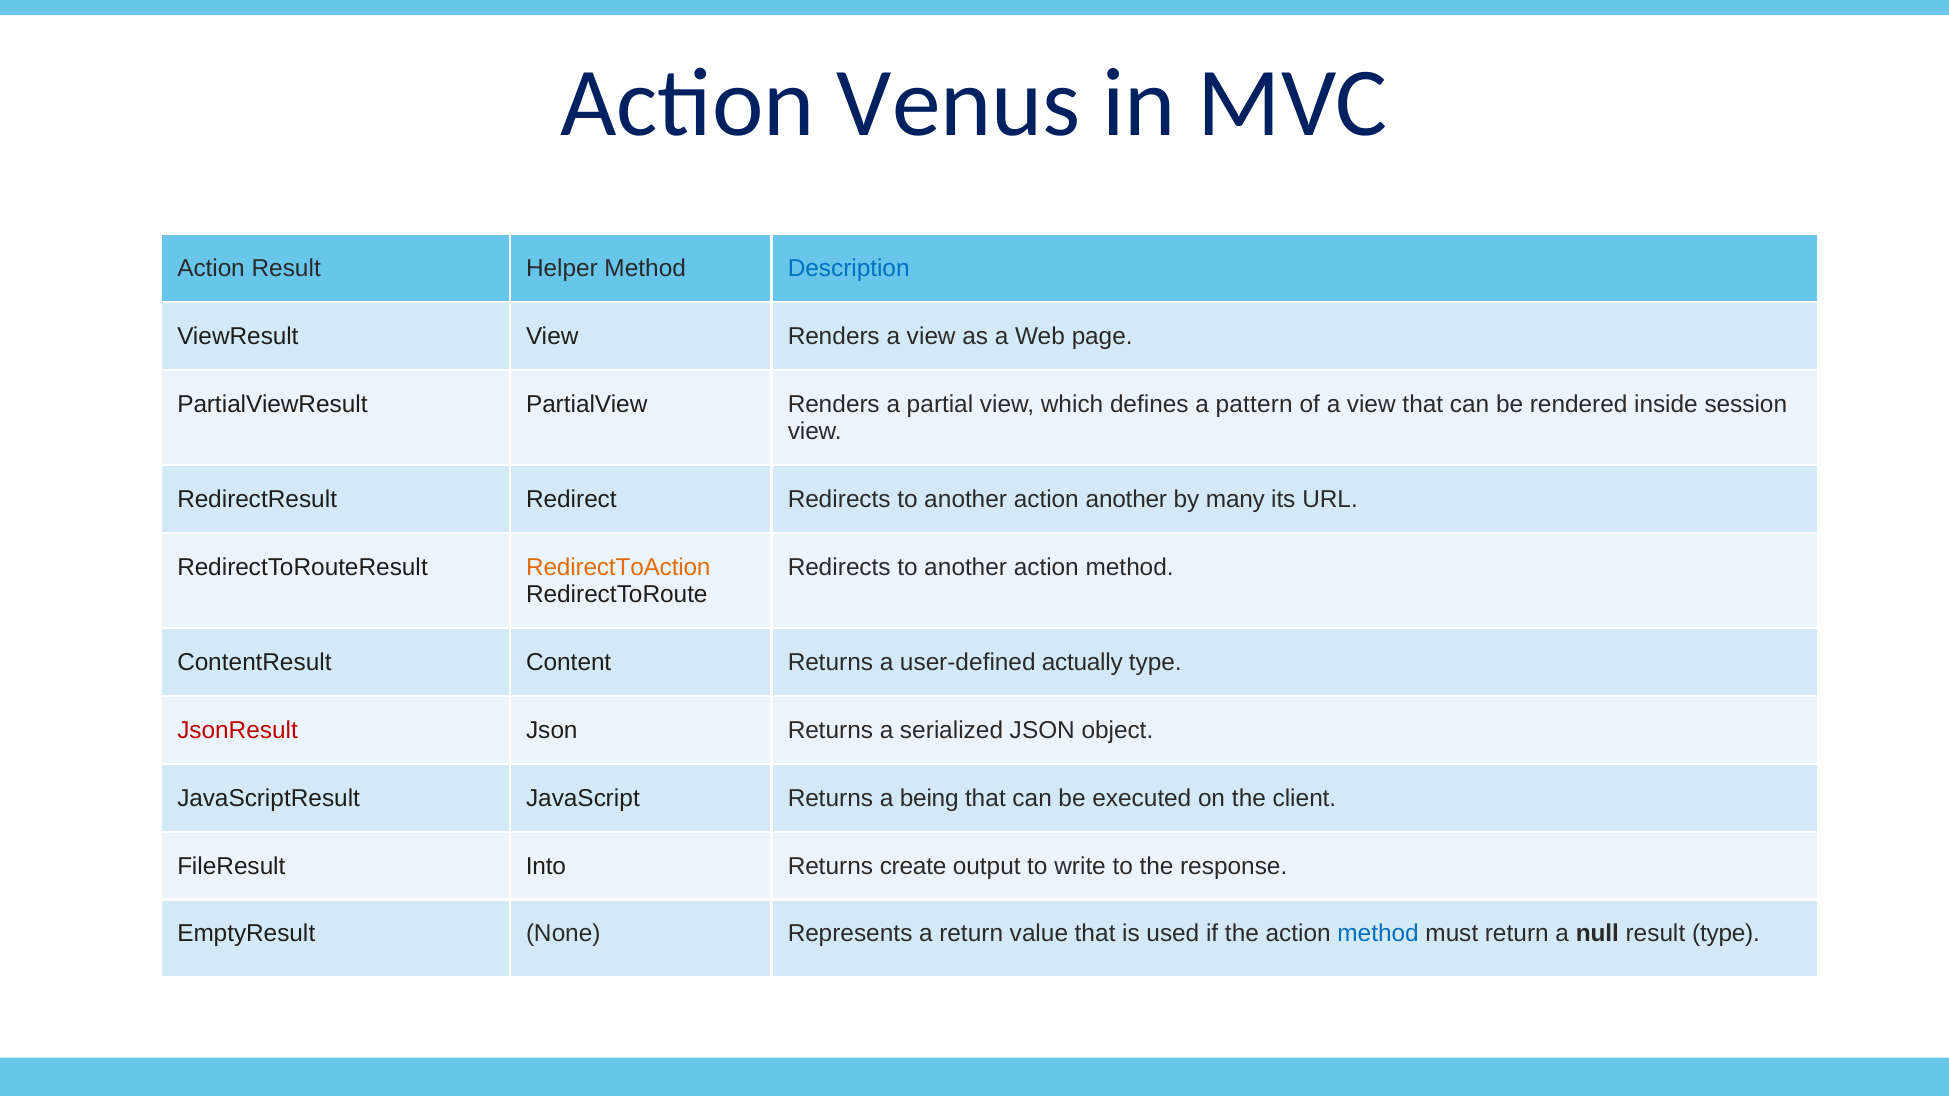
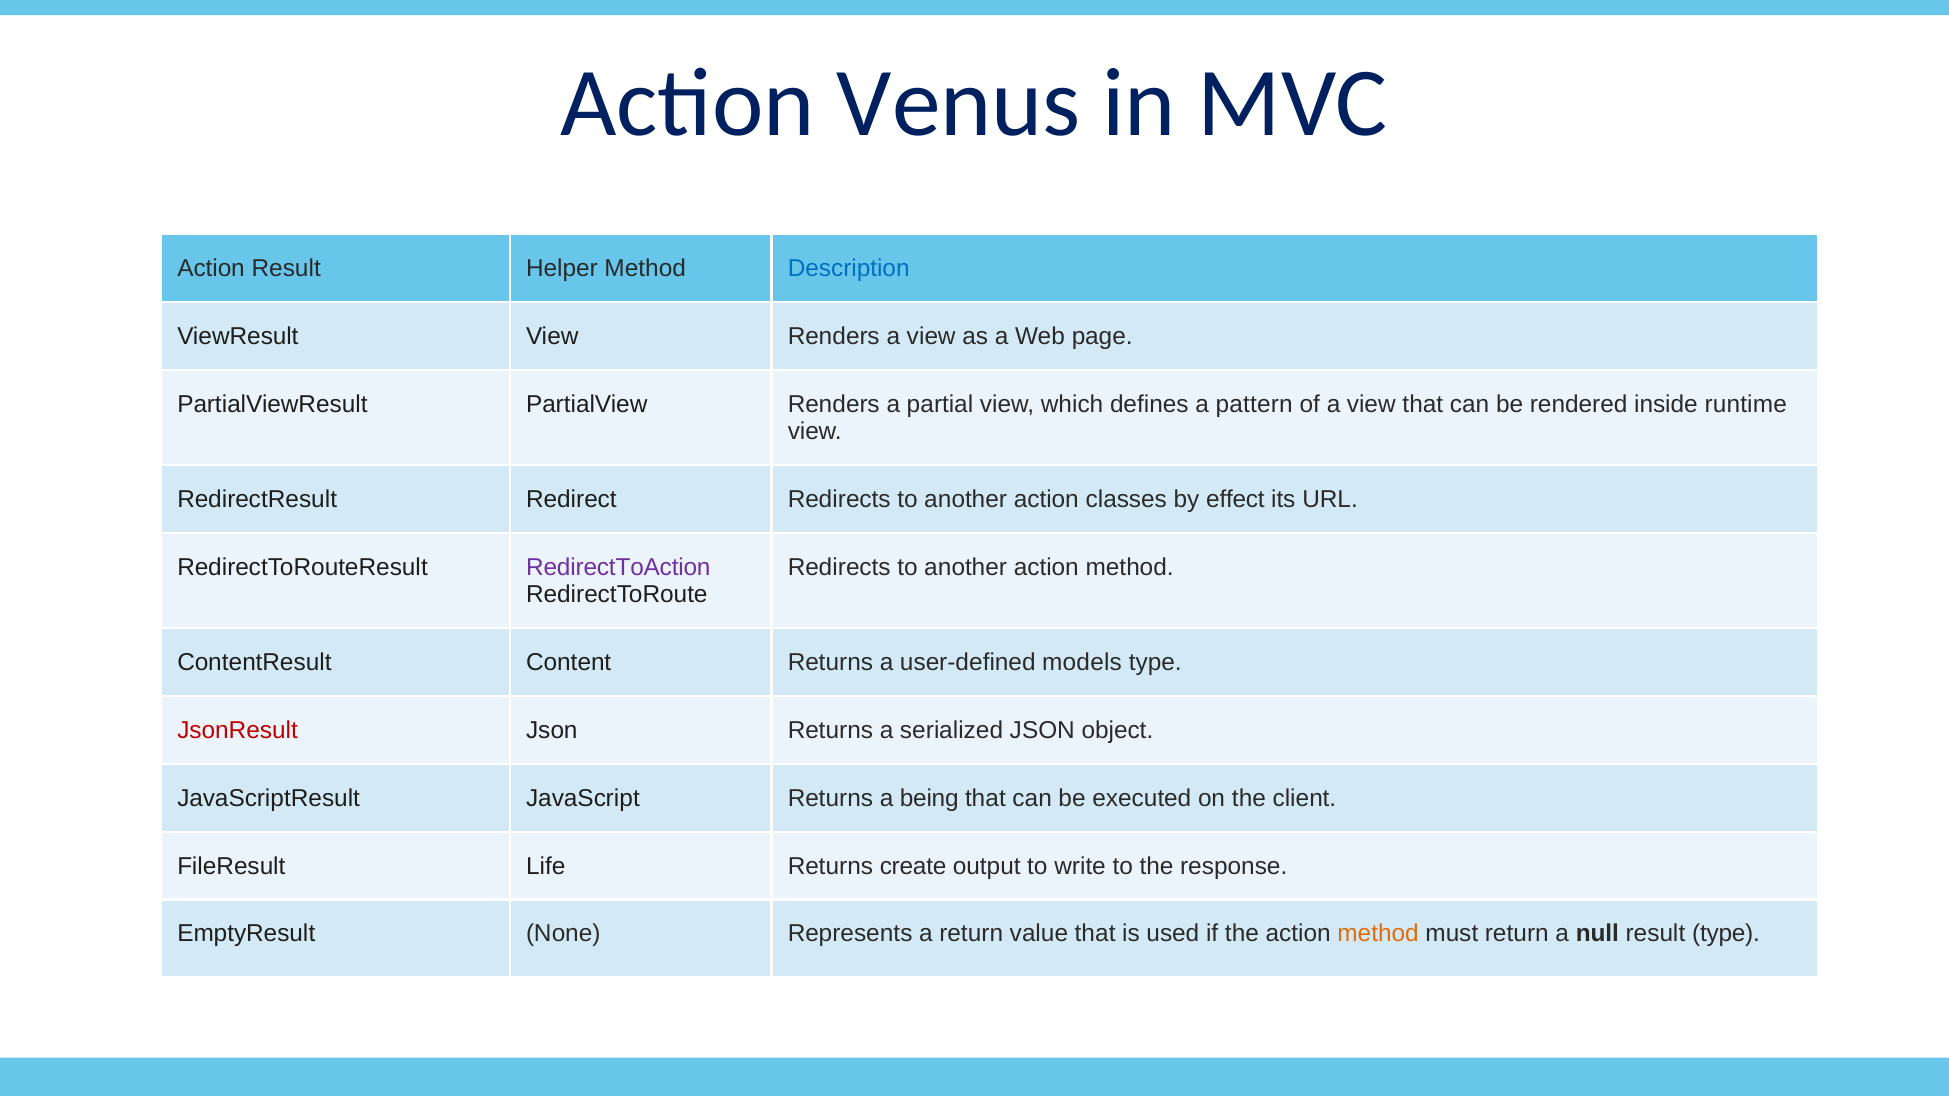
session: session -> runtime (1746, 404)
action another: another -> classes (1126, 499)
many: many -> effect (1235, 499)
RedirectToAction colour: orange -> purple (618, 567)
actually: actually -> models (1082, 663)
Into: Into -> Life (546, 866)
method colour: blue -> orange (1378, 934)
